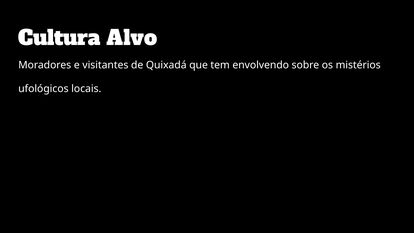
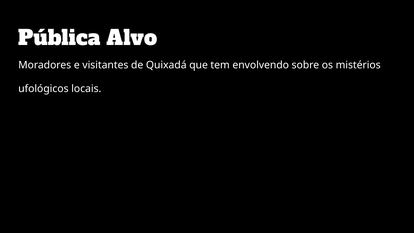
Cultura: Cultura -> Pública (59, 38)
